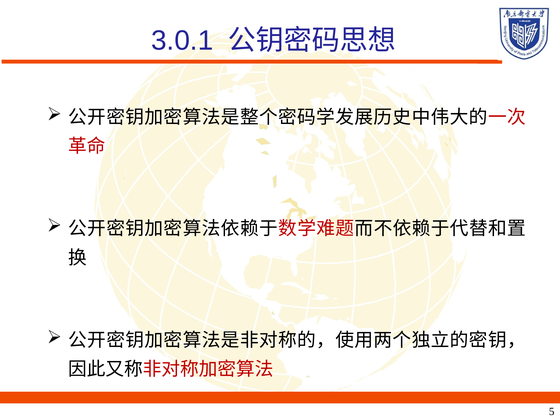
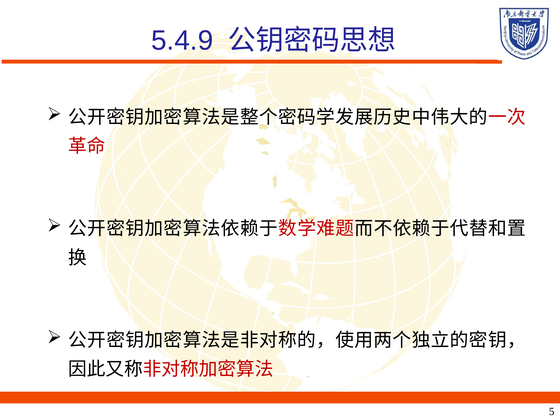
3.0.1: 3.0.1 -> 5.4.9 (182, 40)
